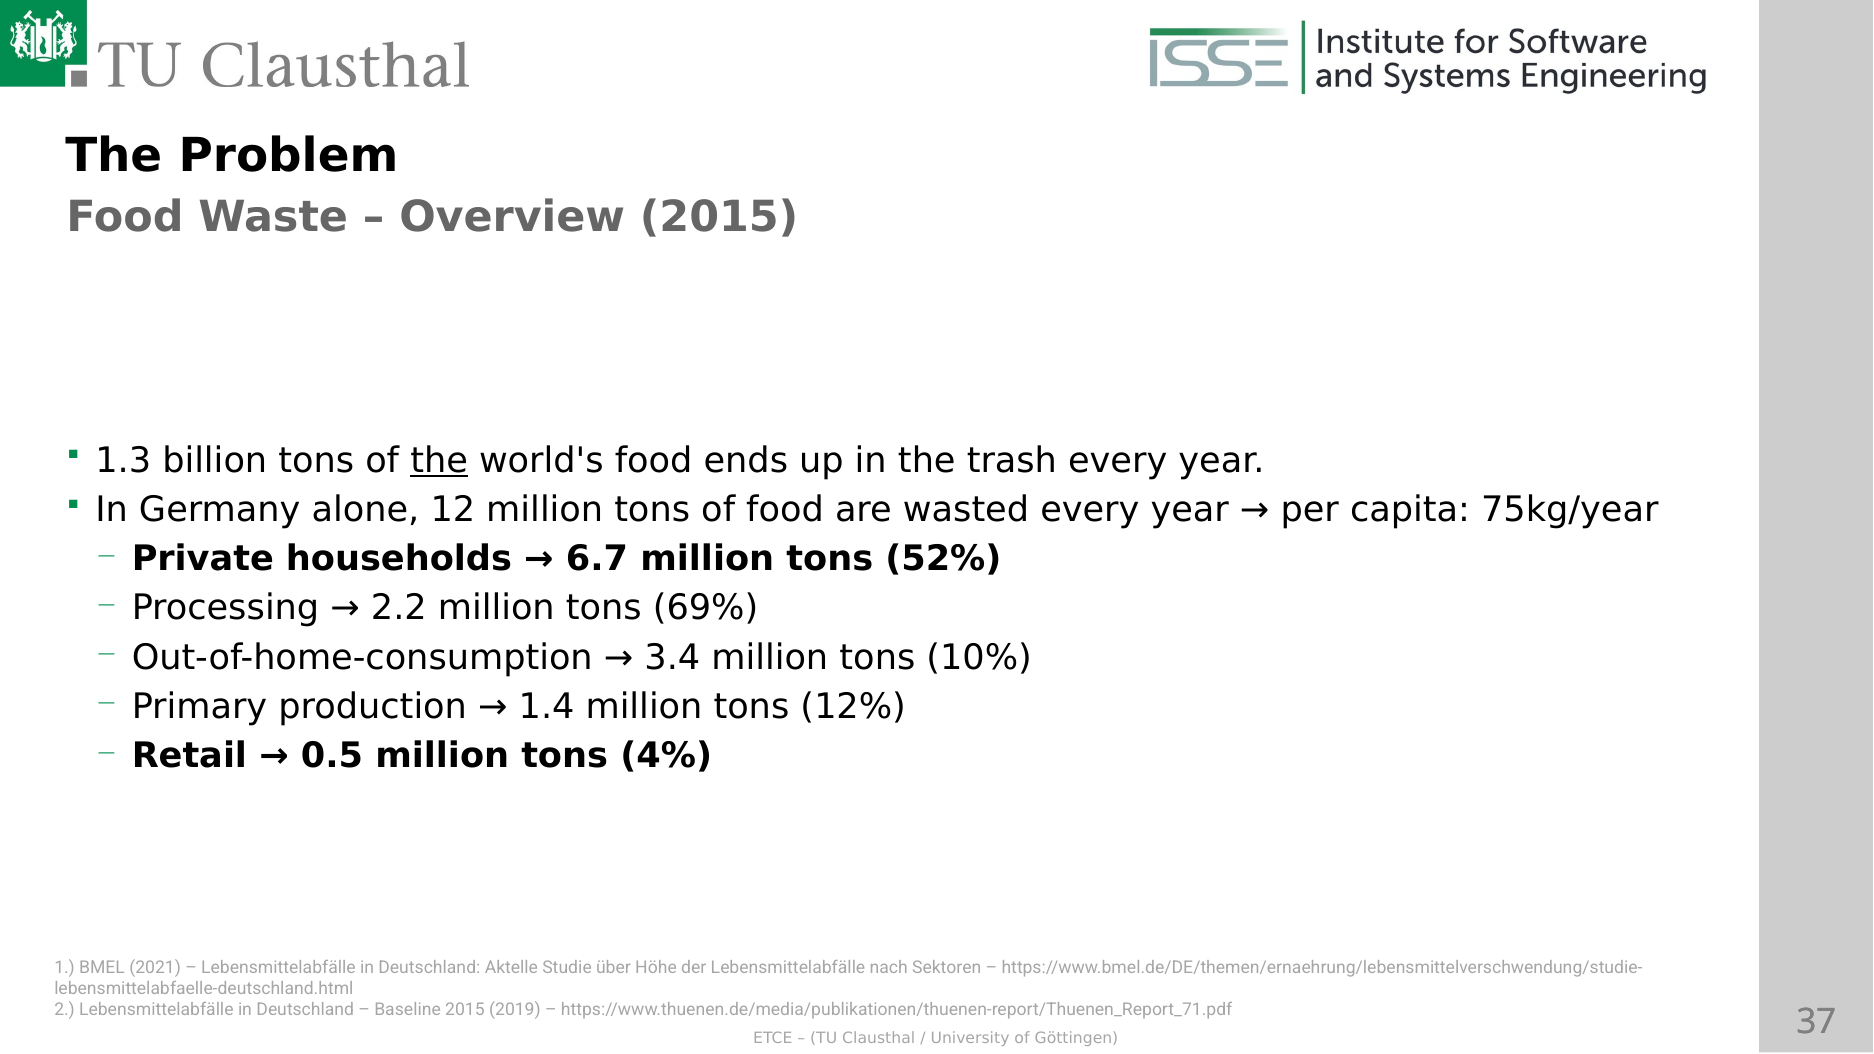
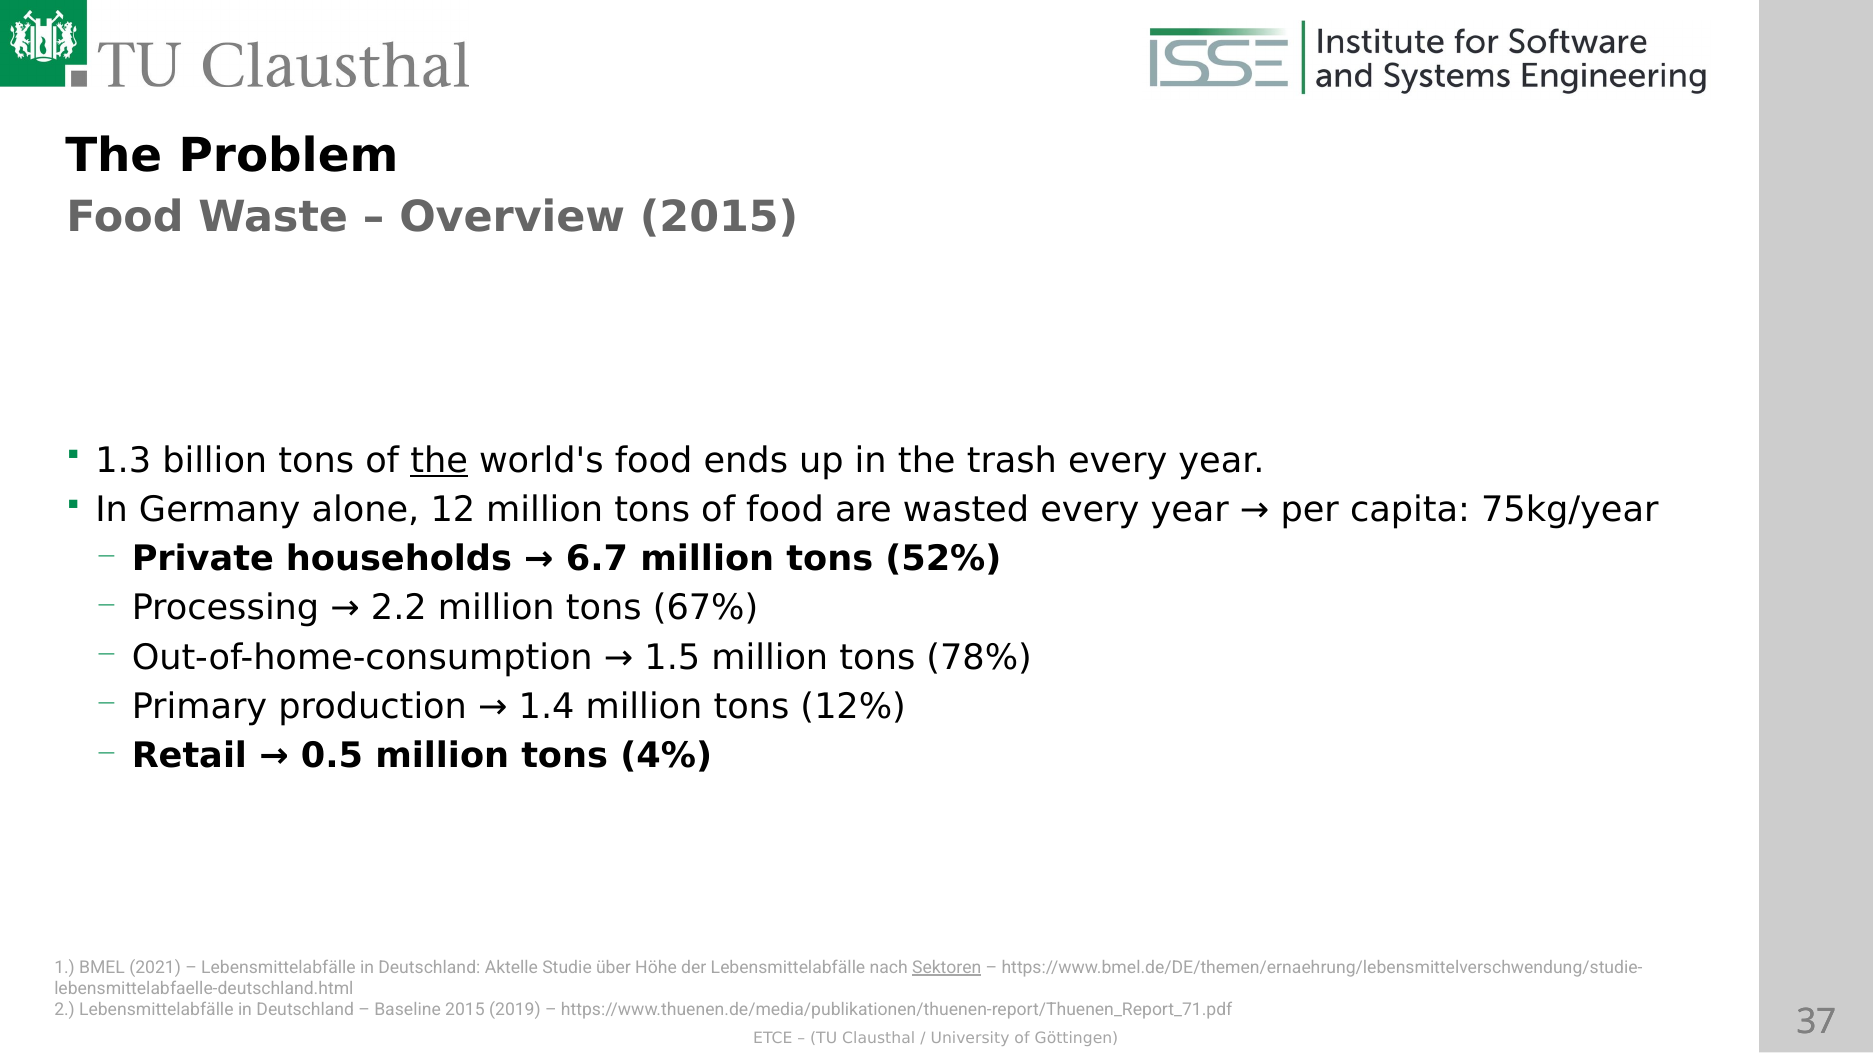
69%: 69% -> 67% (706, 608)
3.4: 3.4 -> 1.5 (672, 658)
10%: 10% -> 78% (979, 658)
Sektoren underline: none -> present (947, 968)
